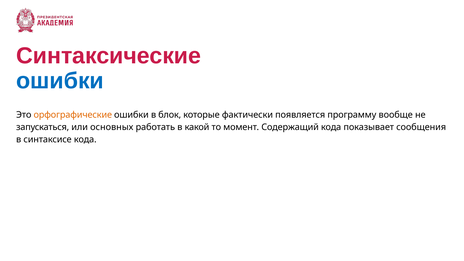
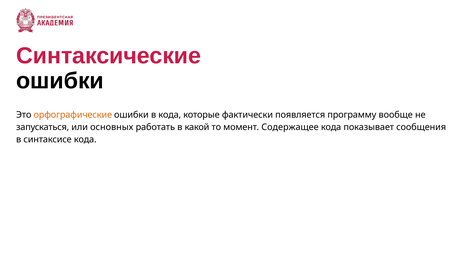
ошибки colour: blue -> black (60, 81)
в блок: блок -> кода (170, 115)
Содержащий: Содержащий -> Содержащее (290, 127)
